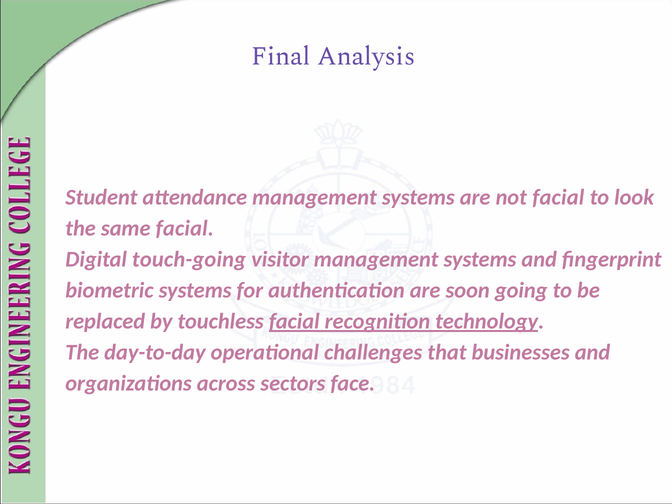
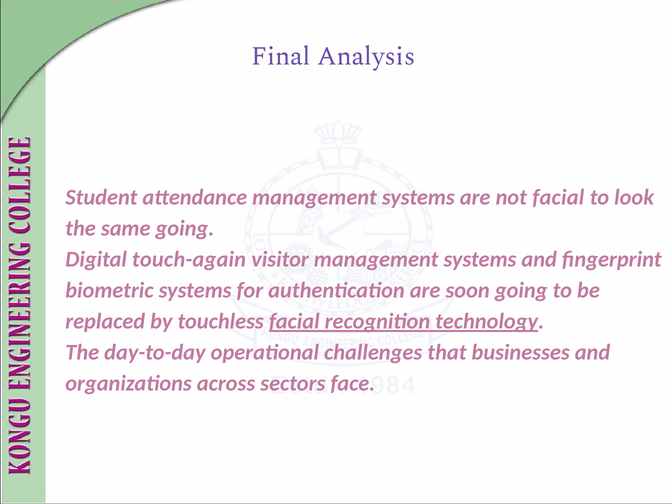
same facial: facial -> going (185, 228)
touch-going: touch-going -> touch-again (189, 259)
